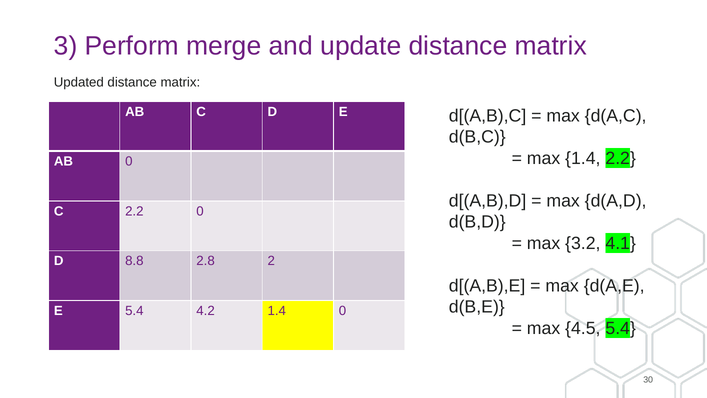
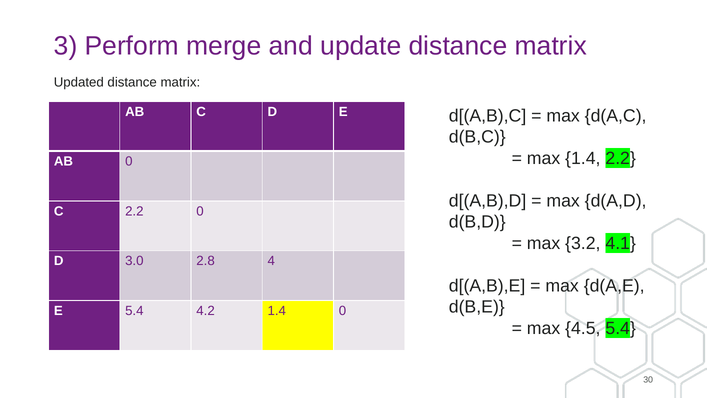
8.8: 8.8 -> 3.0 (134, 261)
2: 2 -> 4 (271, 261)
